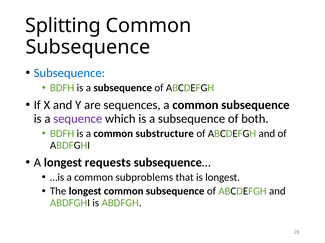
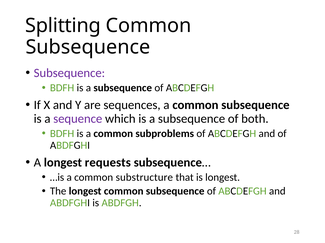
Subsequence colour: blue -> purple (69, 73)
substructure: substructure -> subproblems (165, 134)
subproblems: subproblems -> substructure (144, 178)
